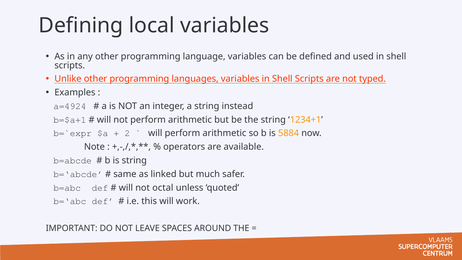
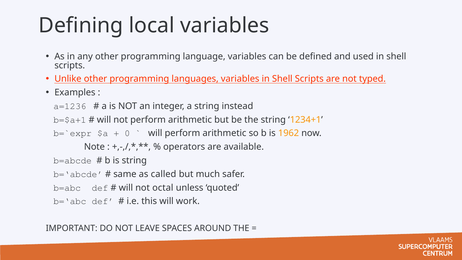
a=4924: a=4924 -> a=1236 (70, 106)
2: 2 -> 0 (127, 133)
5884: 5884 -> 1962 (289, 133)
linked: linked -> called (164, 174)
